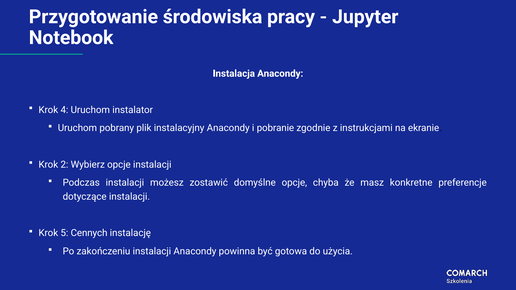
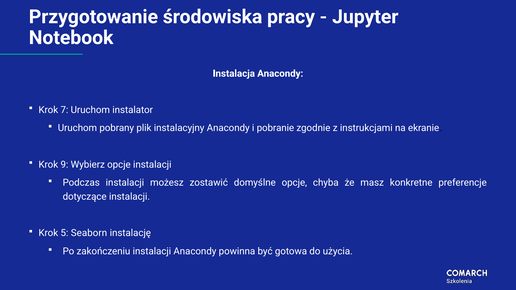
4: 4 -> 7 (64, 110)
2: 2 -> 9 (64, 165)
Cennych: Cennych -> Seaborn (89, 233)
